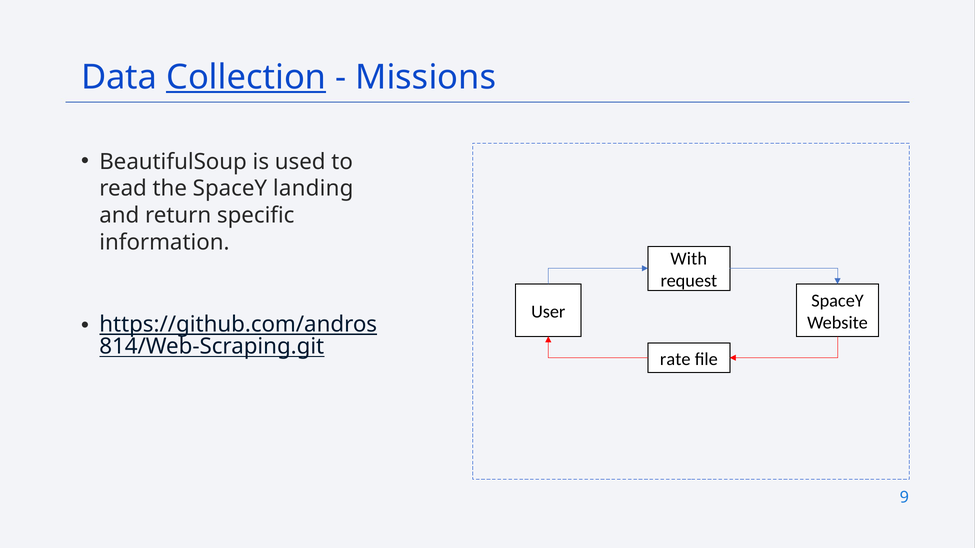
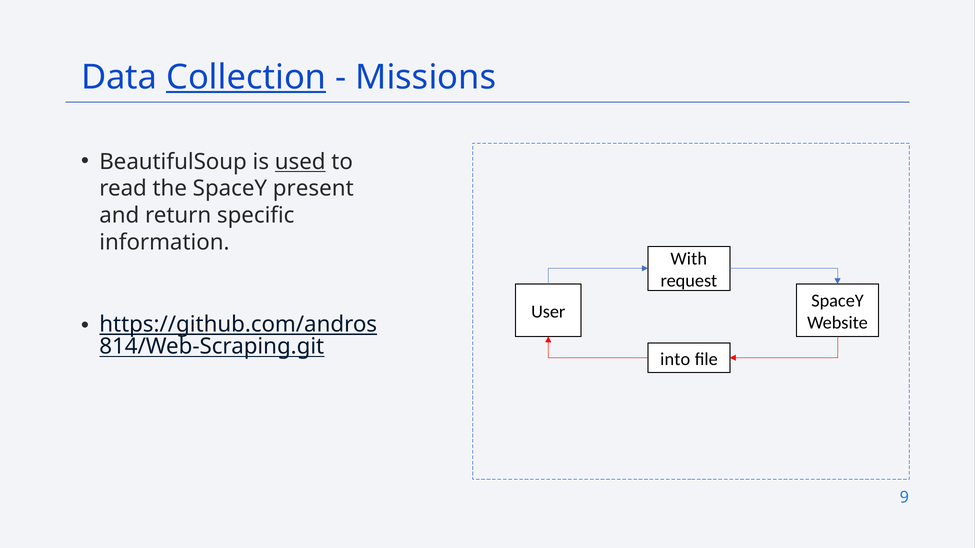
used underline: none -> present (300, 162)
landing: landing -> present (313, 189)
rate: rate -> into (675, 359)
